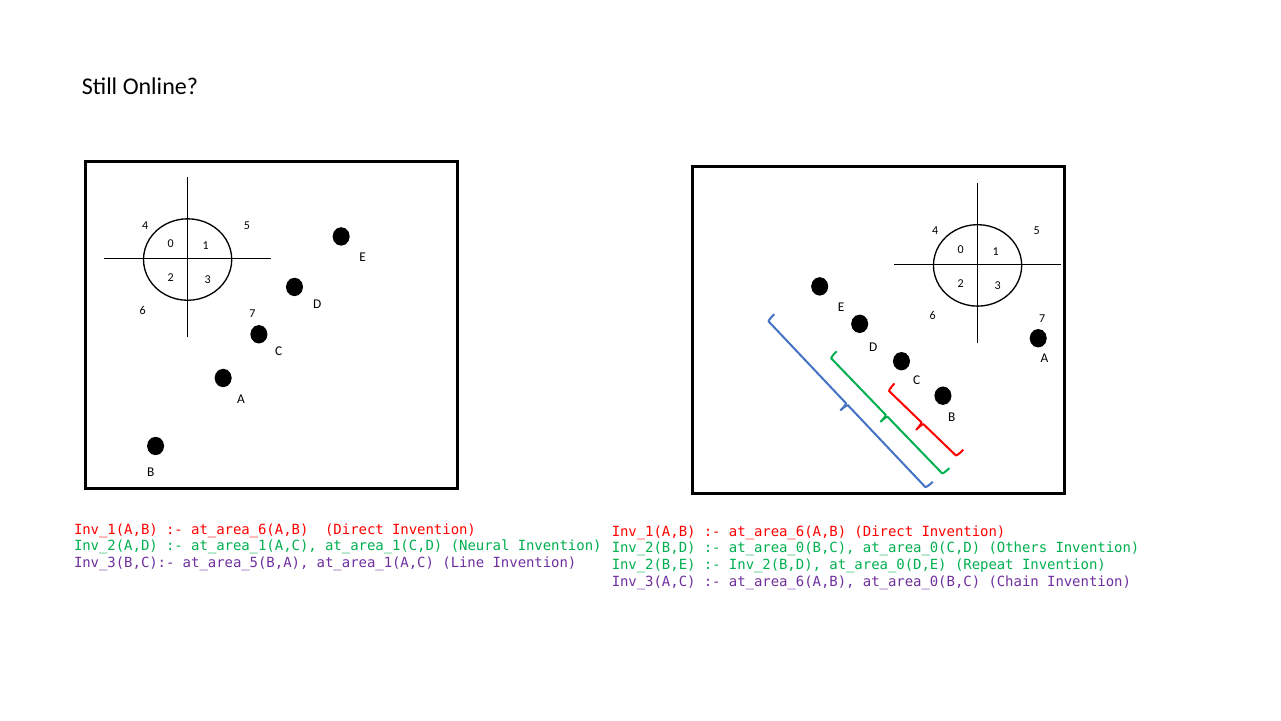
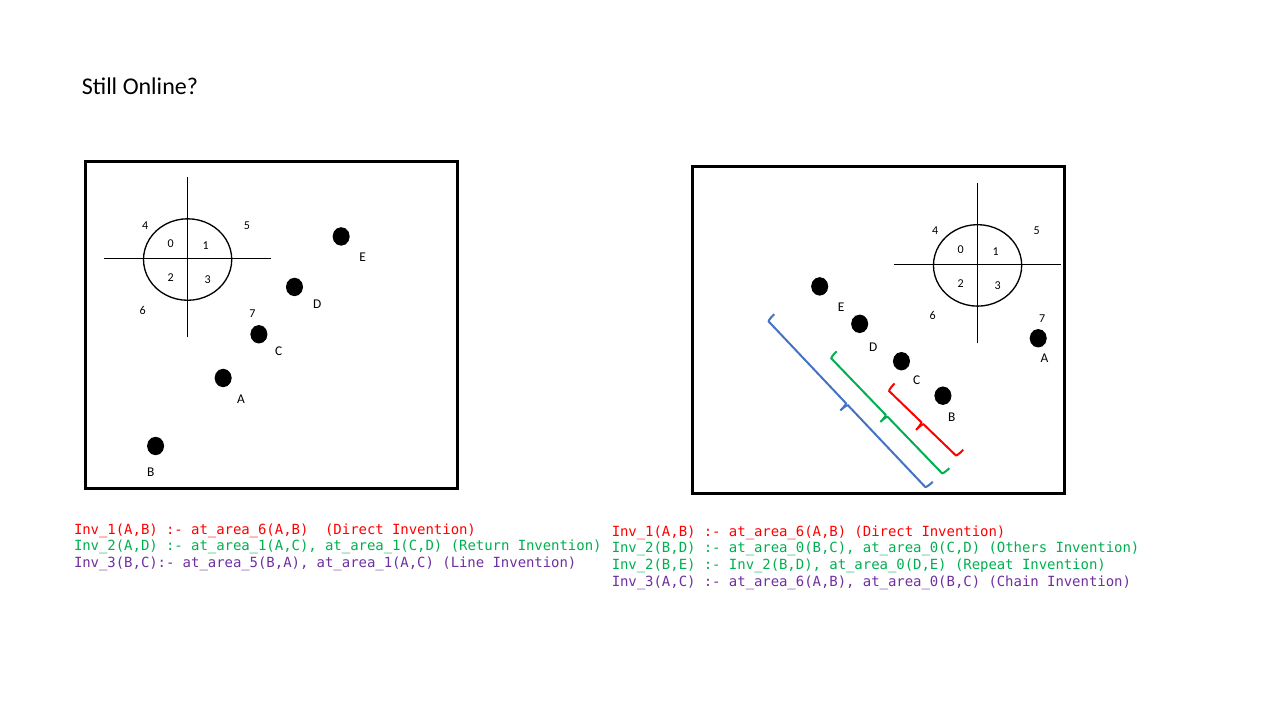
Neural: Neural -> Return (480, 546)
